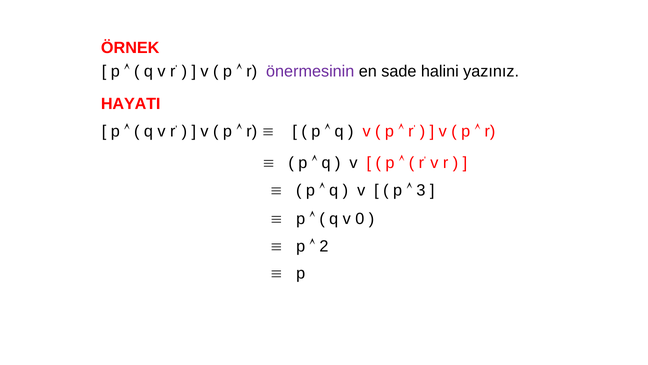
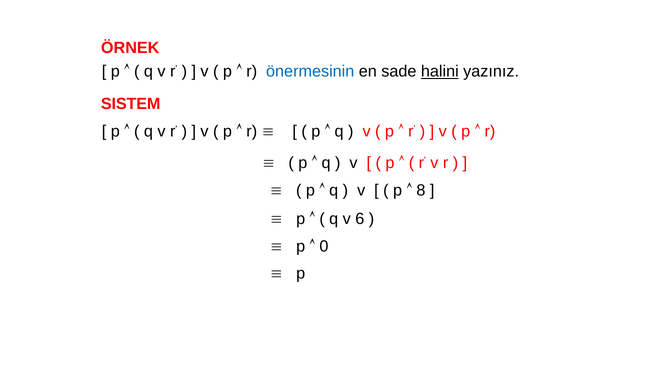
önermesinin colour: purple -> blue (310, 71)
halini underline: none -> present (440, 71)
HAYATI: HAYATI -> SISTEM (131, 104)
3: 3 -> 8 (421, 190)
0: 0 -> 6 (360, 219)
2: 2 -> 0 (324, 246)
